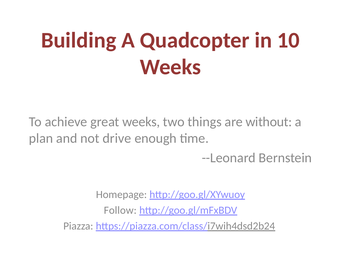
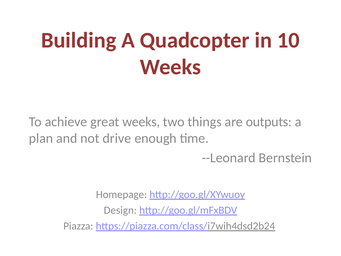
without: without -> outputs (269, 122)
Follow: Follow -> Design (120, 210)
